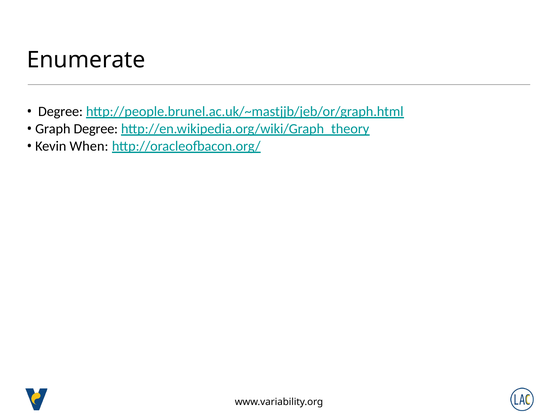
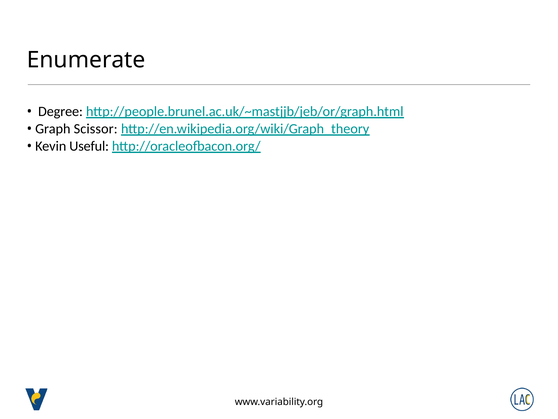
Graph Degree: Degree -> Scissor (96, 129)
When: When -> Useful (89, 146)
